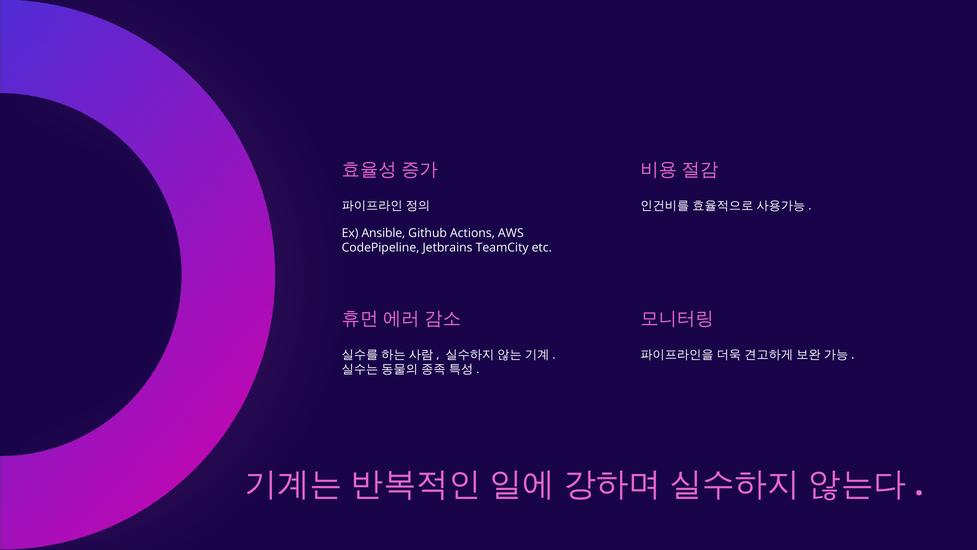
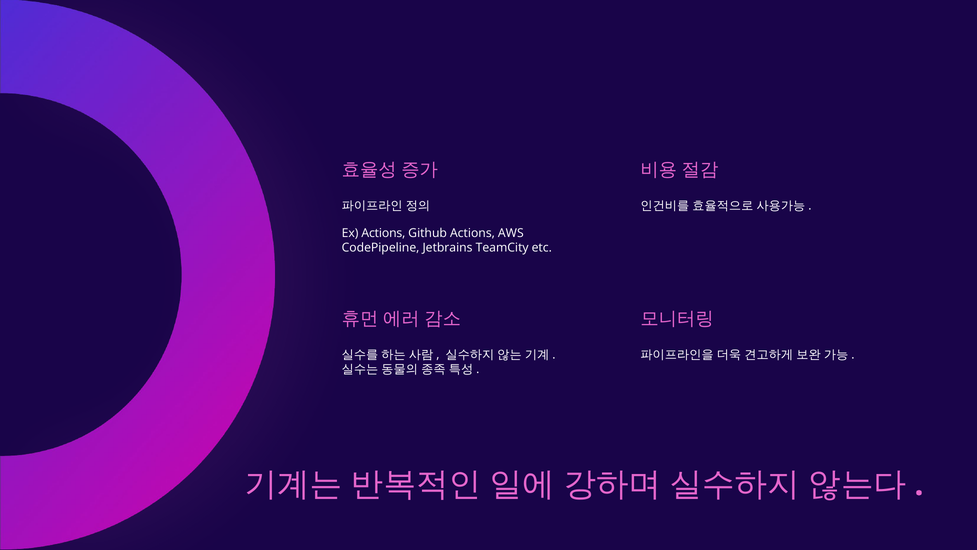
Ex Ansible: Ansible -> Actions (383, 233)
